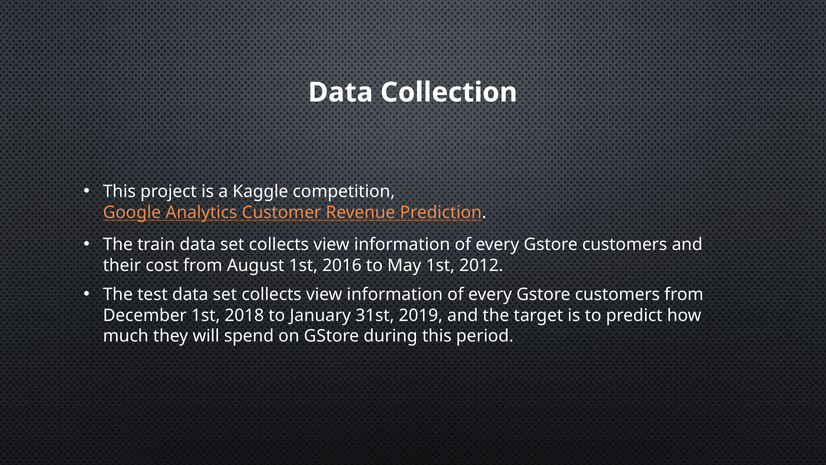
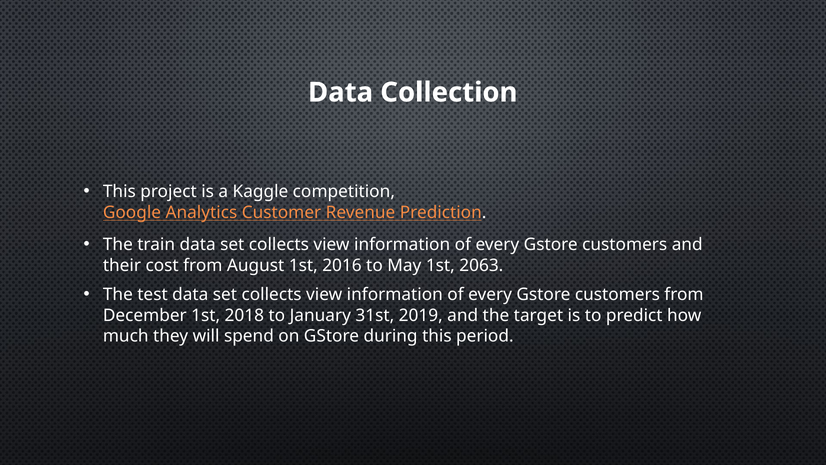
2012: 2012 -> 2063 (481, 265)
